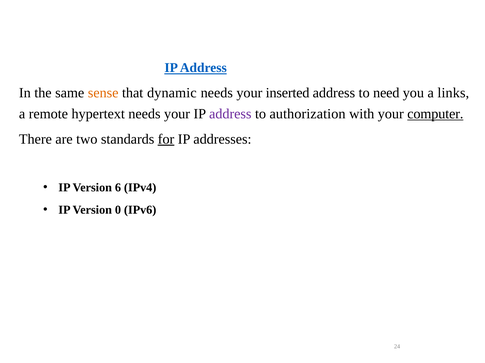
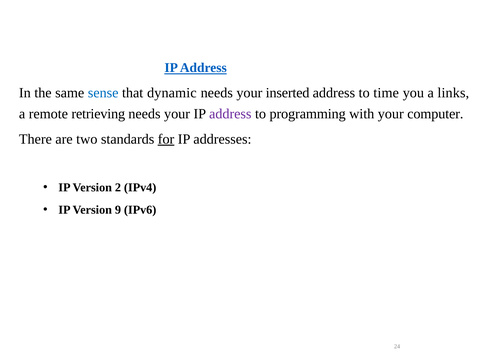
sense colour: orange -> blue (103, 93)
need: need -> time (386, 93)
hypertext: hypertext -> retrieving (98, 114)
authorization: authorization -> programming (308, 114)
computer underline: present -> none (435, 114)
6: 6 -> 2 (118, 188)
0: 0 -> 9 (118, 210)
